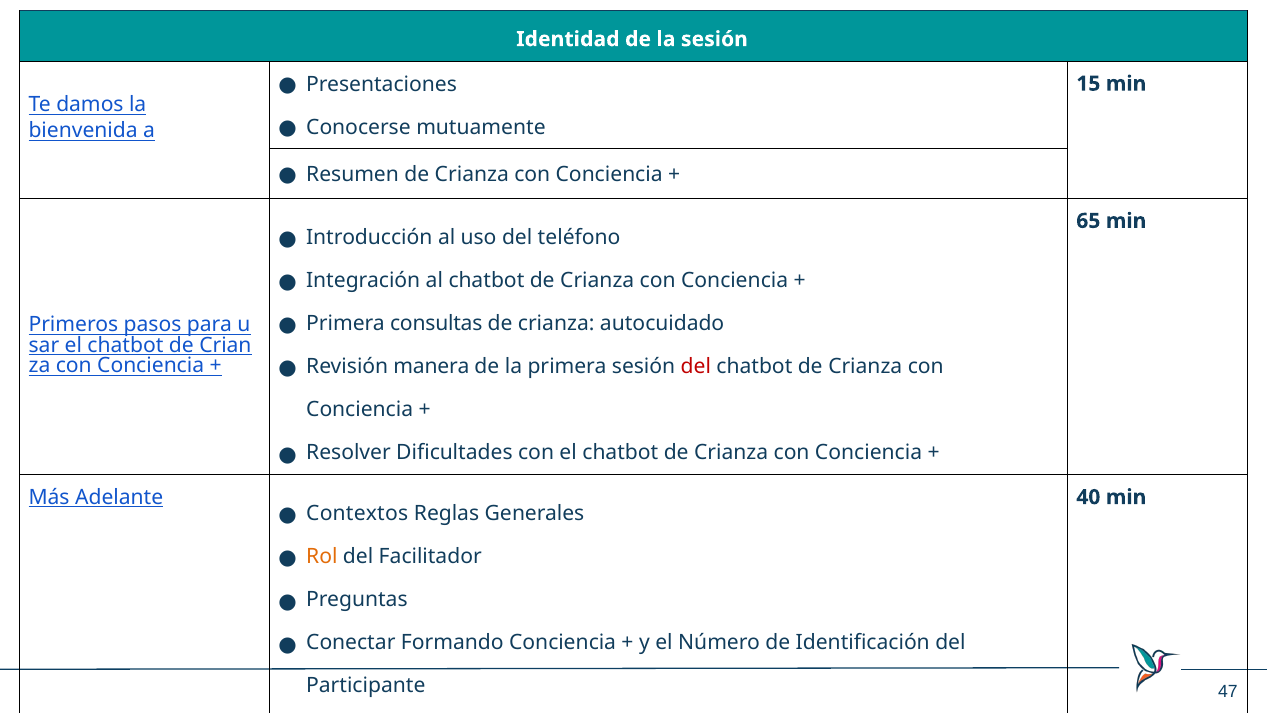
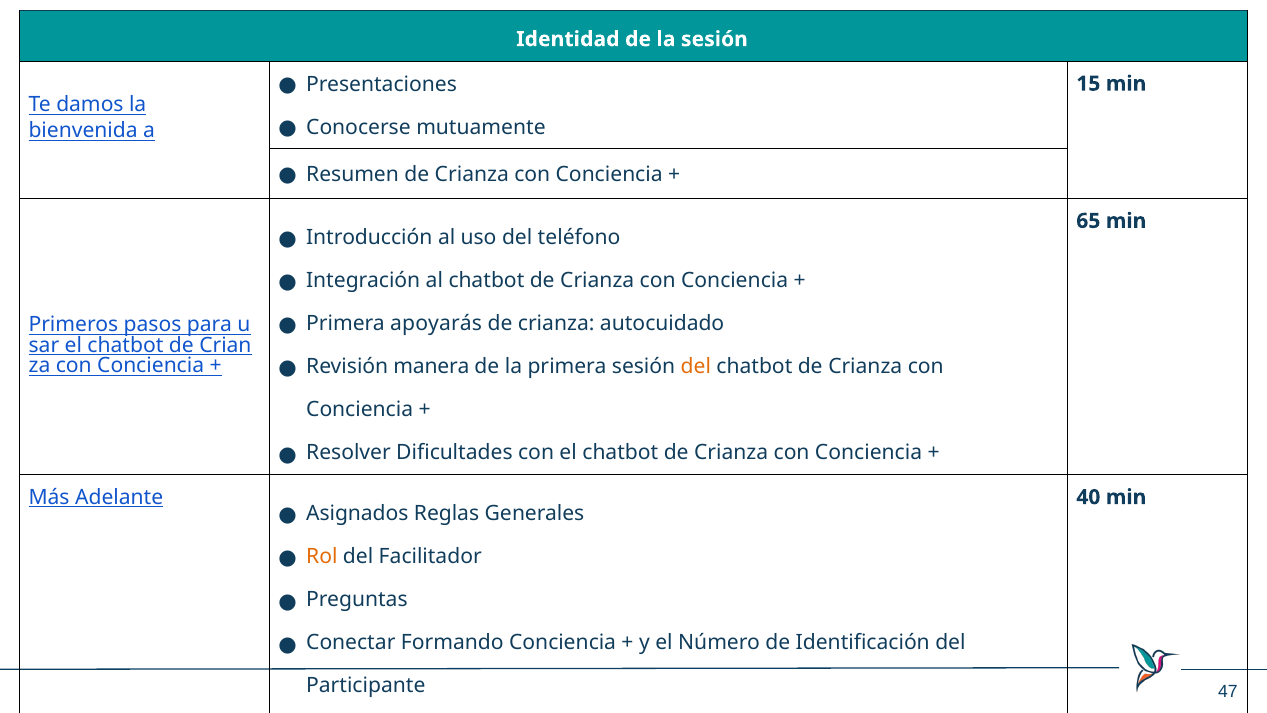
consultas: consultas -> apoyarás (436, 323)
del colour: red -> orange (696, 366)
Contextos: Contextos -> Asignados (357, 513)
